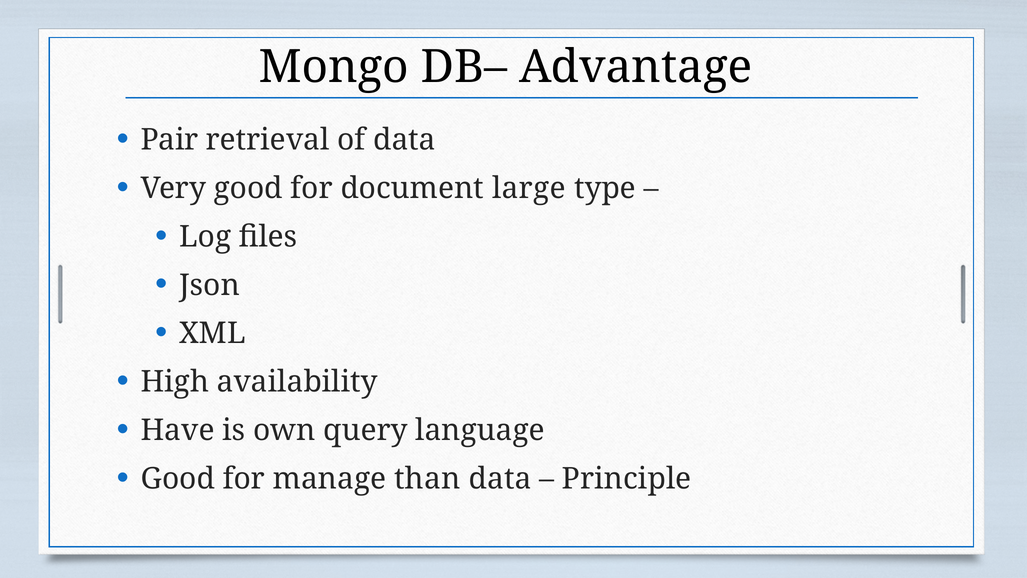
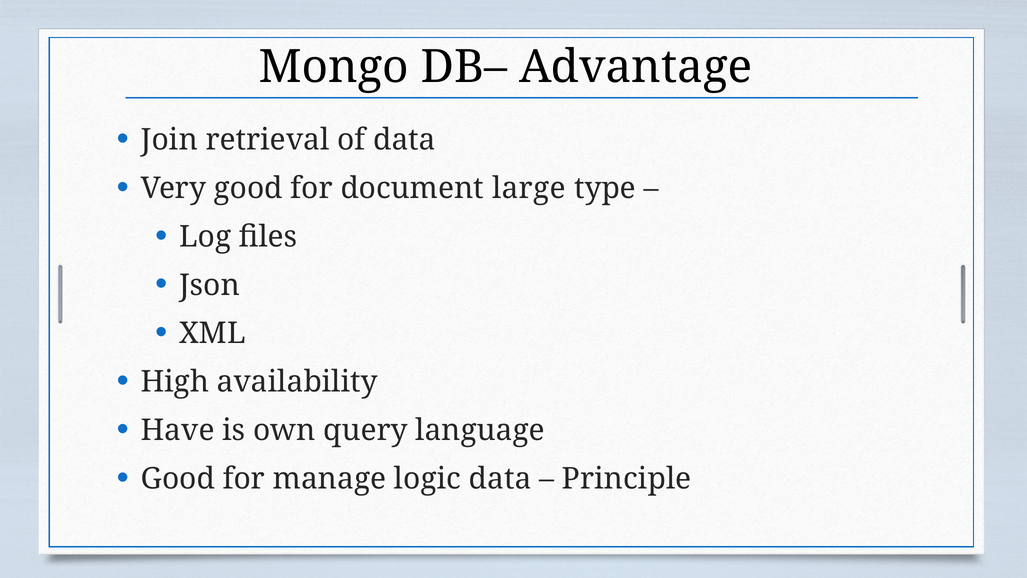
Pair: Pair -> Join (169, 140)
than: than -> logic (428, 479)
